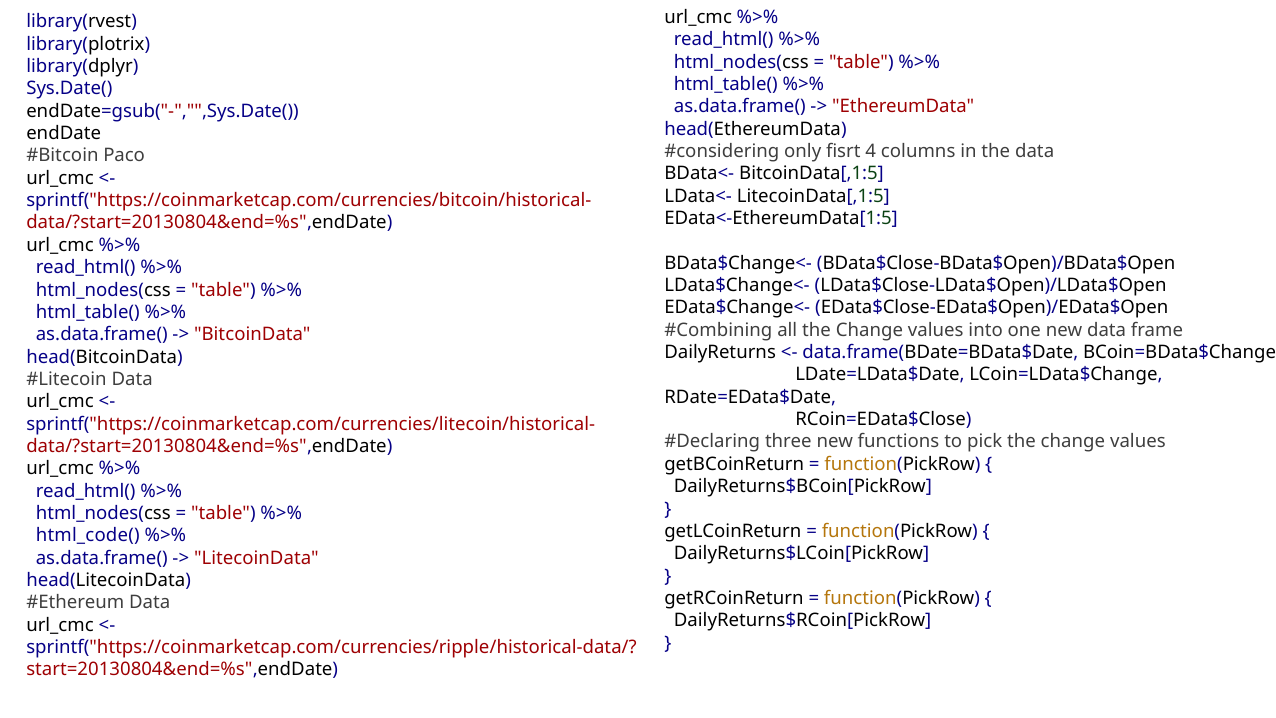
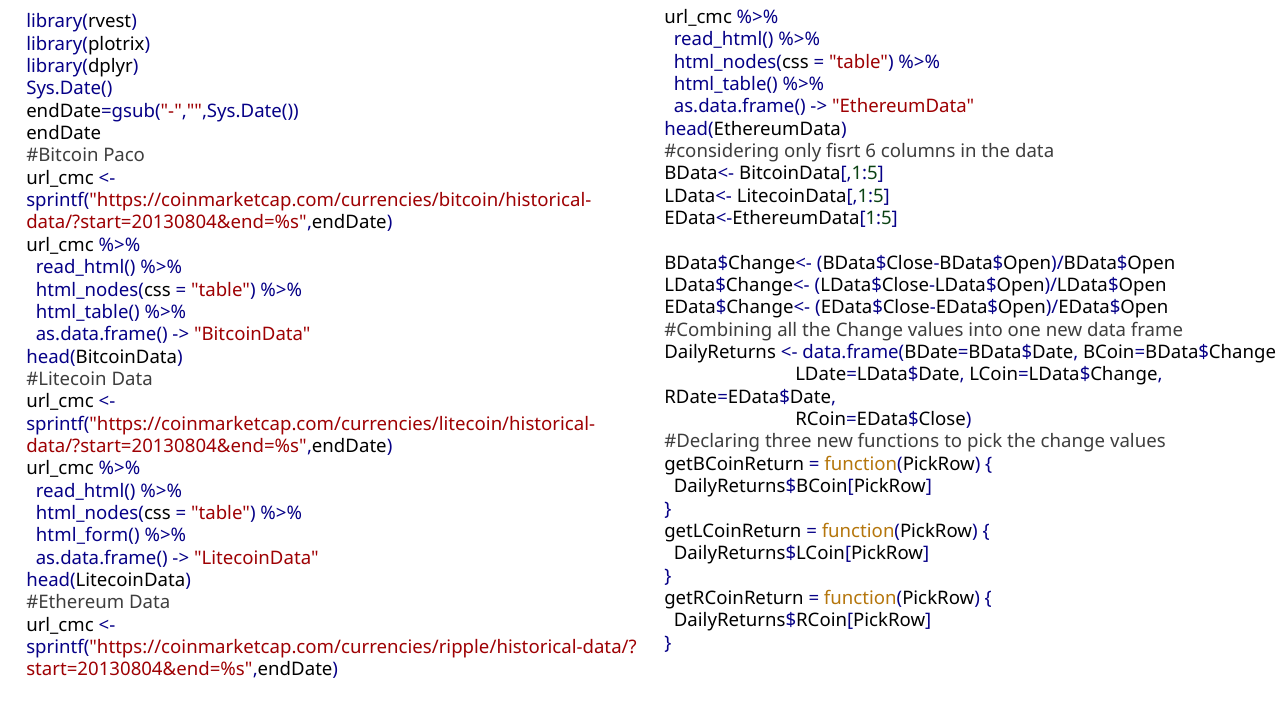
4: 4 -> 6 (871, 151)
html_code(: html_code( -> html_form( (88, 536)
